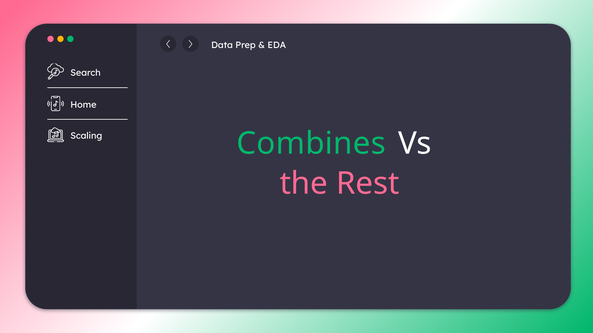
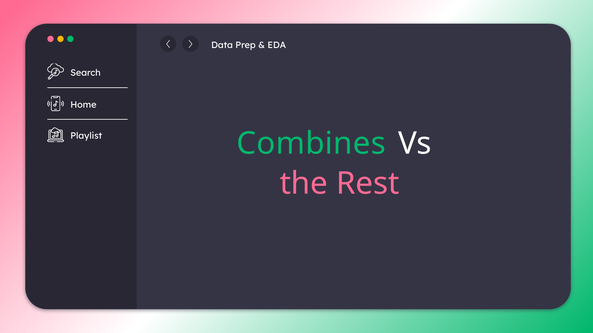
Scaling: Scaling -> Playlist (86, 136)
